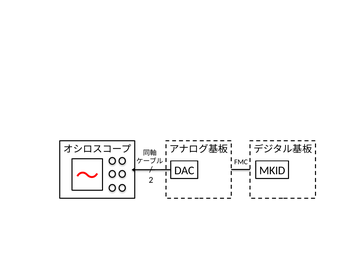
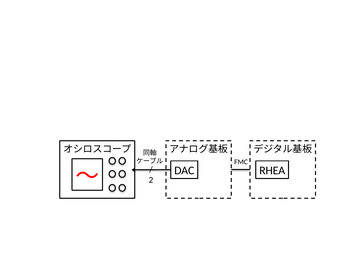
MKID: MKID -> RHEA (272, 170)
